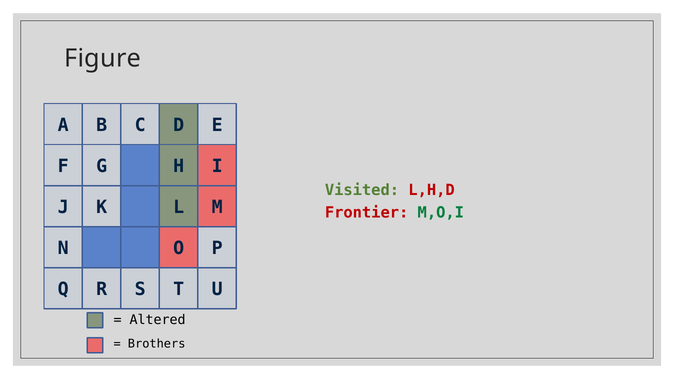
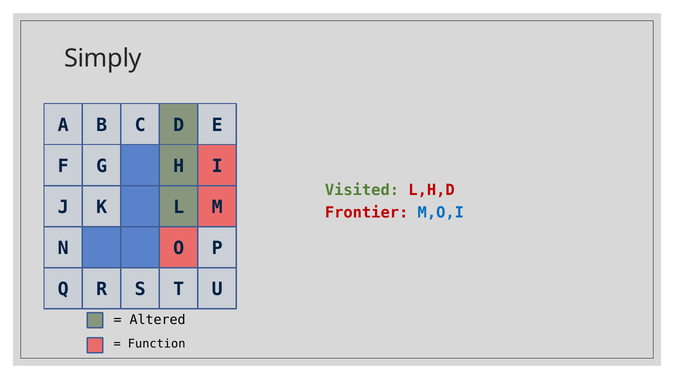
Figure: Figure -> Simply (103, 58)
M,O,I colour: green -> blue (441, 213)
Brothers: Brothers -> Function (157, 344)
